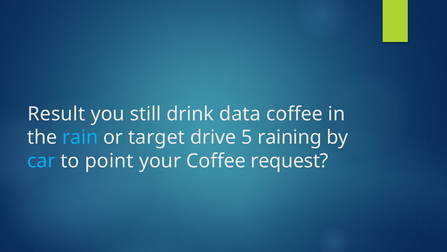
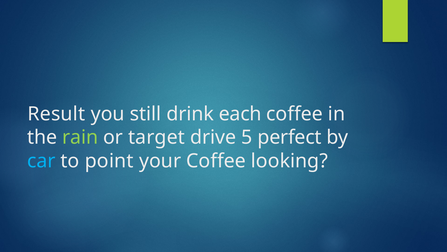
data: data -> each (240, 114)
rain colour: light blue -> light green (80, 137)
raining: raining -> perfect (290, 137)
request: request -> looking (289, 161)
